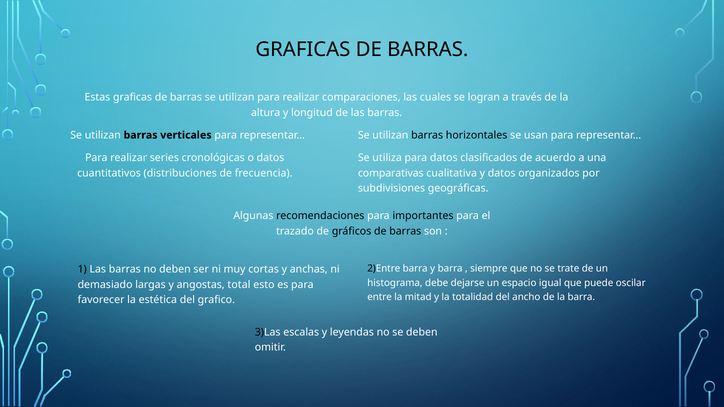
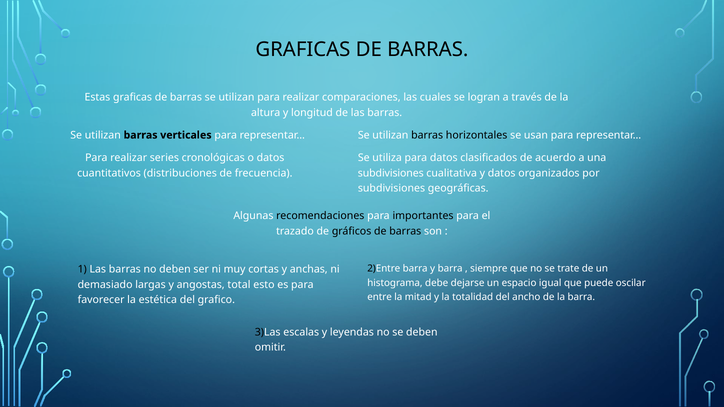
comparativas: comparativas -> subdivisiones (391, 173)
